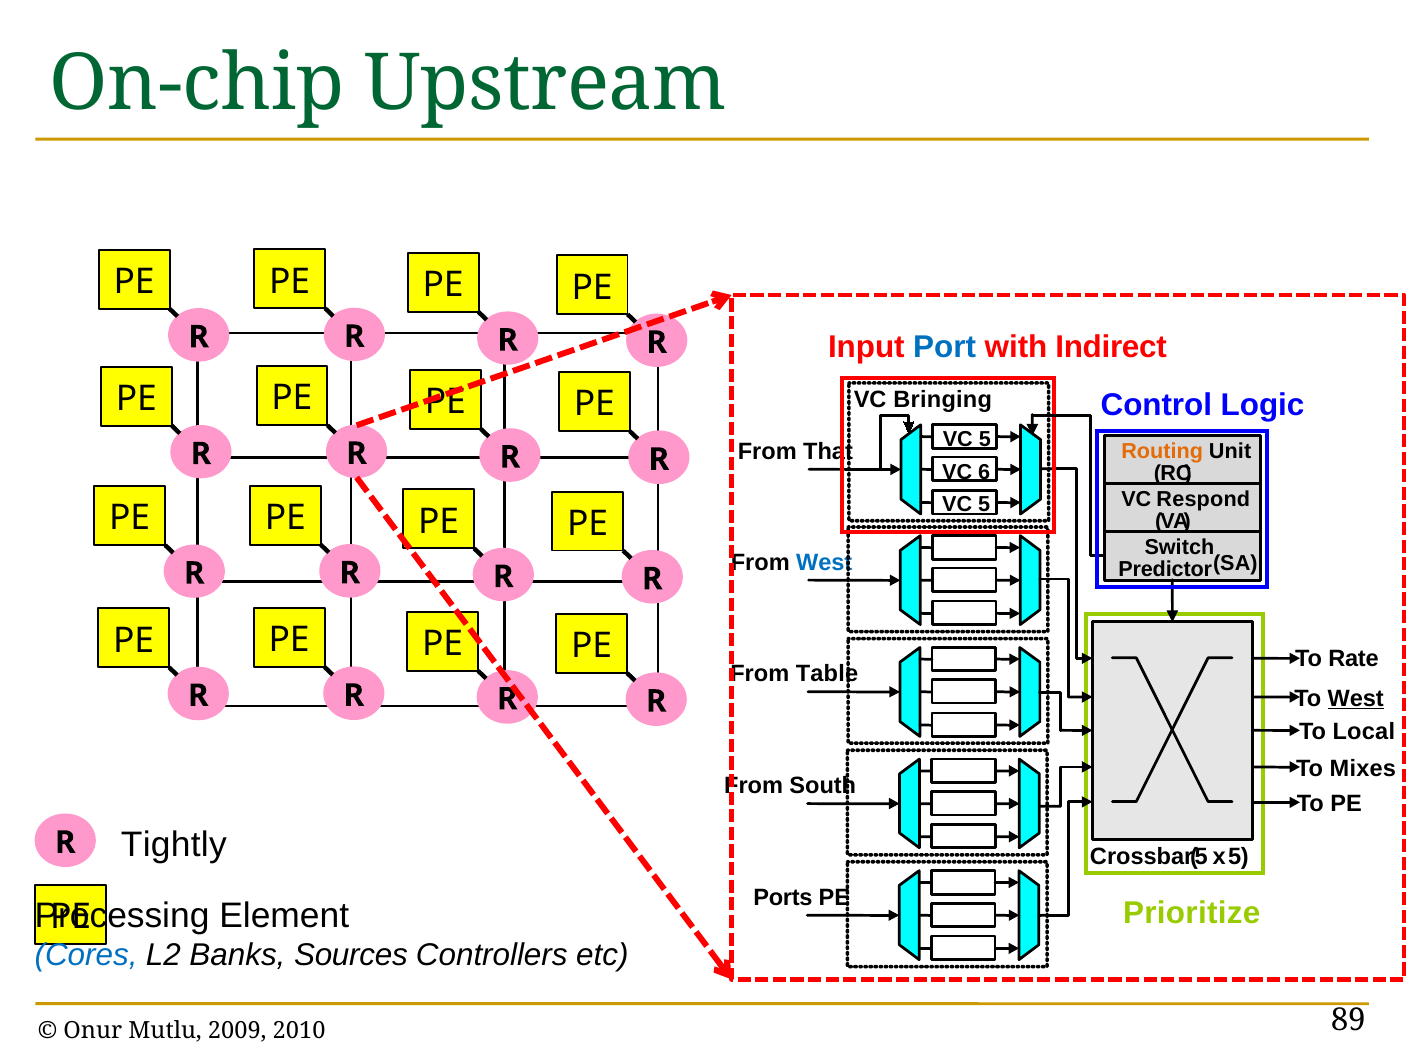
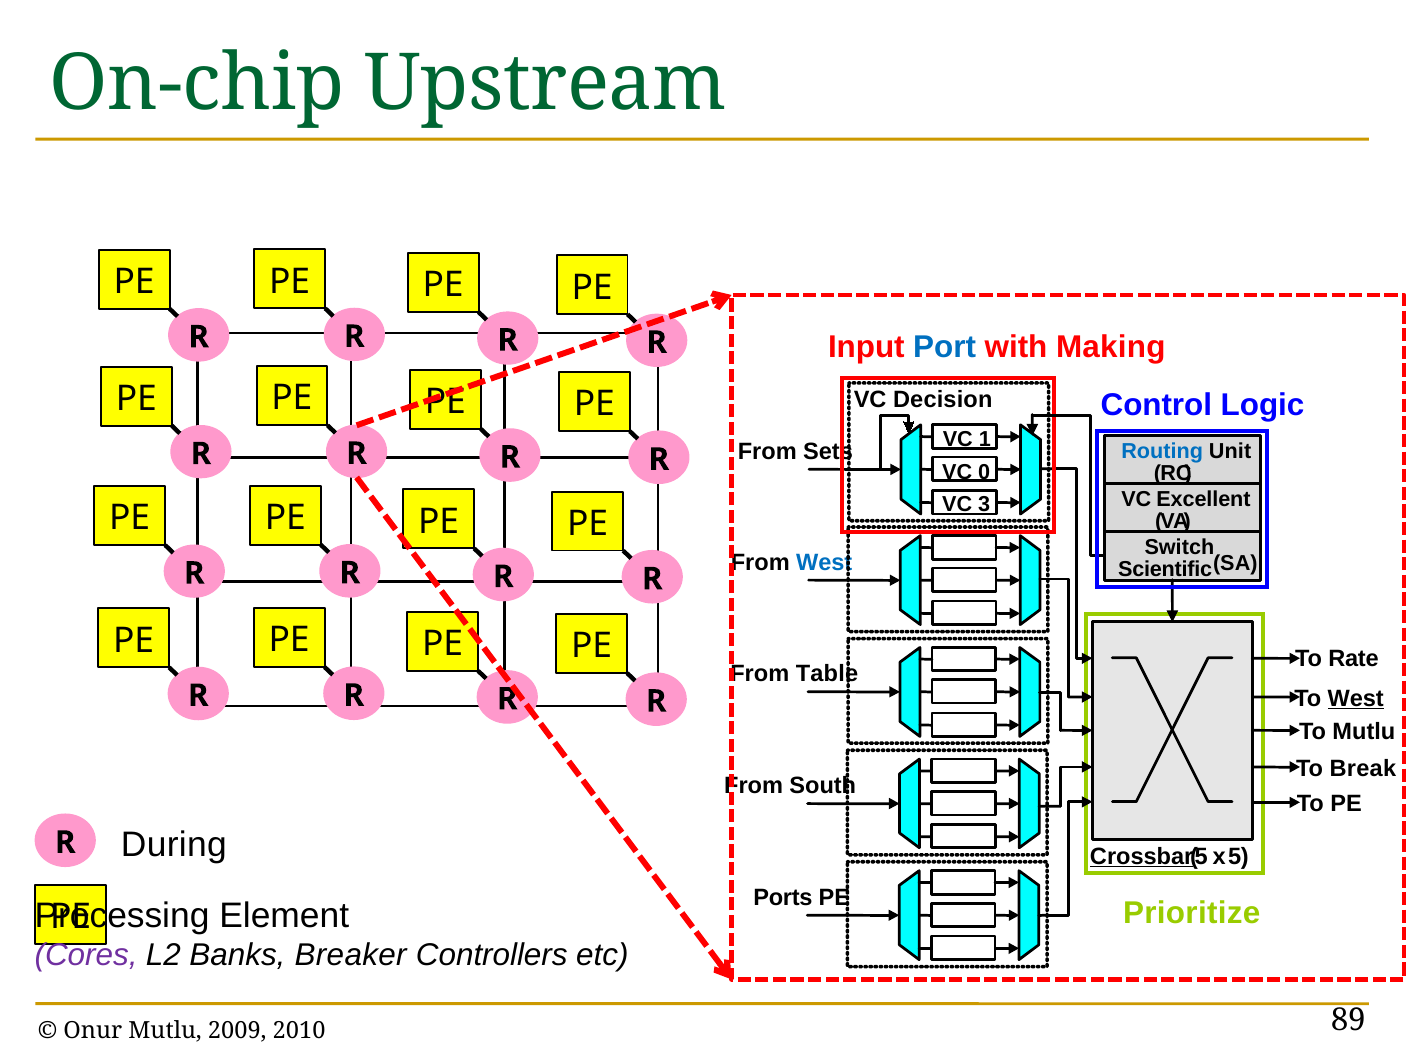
Indirect: Indirect -> Making (1111, 347)
Bringing: Bringing -> Decision (943, 400)
5: 5 -> 1 (985, 440)
That: That -> Sets (828, 451)
Routing colour: orange -> blue (1162, 451)
6: 6 -> 0 (984, 472)
Respond: Respond -> Excellent (1203, 500)
5: 5 -> 3 (984, 504)
Predictor: Predictor -> Scientific (1165, 569)
To Local: Local -> Mutlu (1364, 732)
Mixes: Mixes -> Break (1363, 769)
Tightly: Tightly -> During (174, 845)
Crossbar underline: none -> present (1142, 856)
Cores colour: blue -> purple (86, 956)
Sources: Sources -> Breaker (351, 956)
